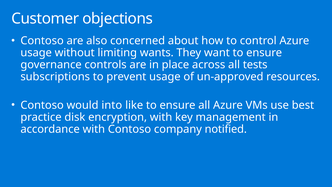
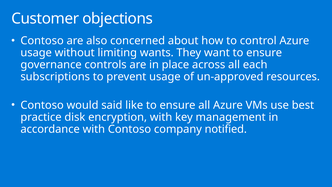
tests: tests -> each (255, 65)
into: into -> said (112, 105)
